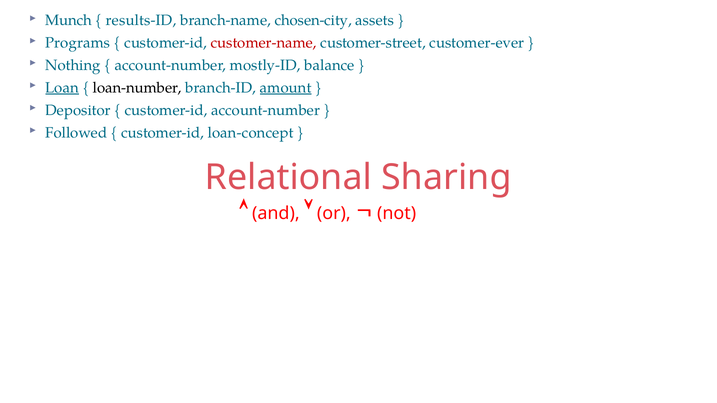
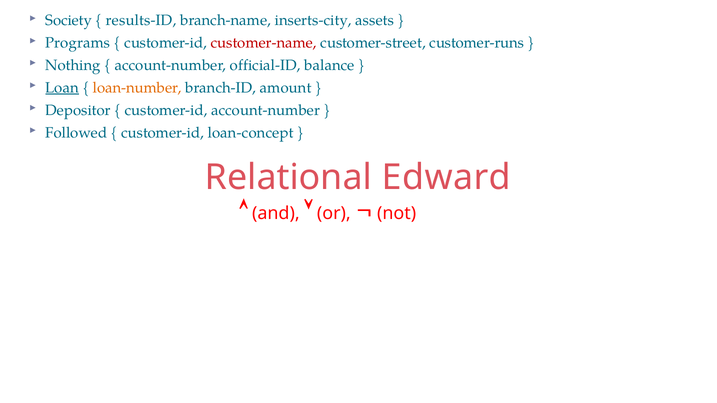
Munch: Munch -> Society (69, 21)
chosen-city: chosen-city -> inserts-city (313, 21)
customer-ever: customer-ever -> customer-runs (477, 43)
mostly-ID: mostly-ID -> official-ID (265, 65)
loan-number colour: black -> orange (137, 88)
amount underline: present -> none (286, 88)
Sharing: Sharing -> Edward (446, 178)
